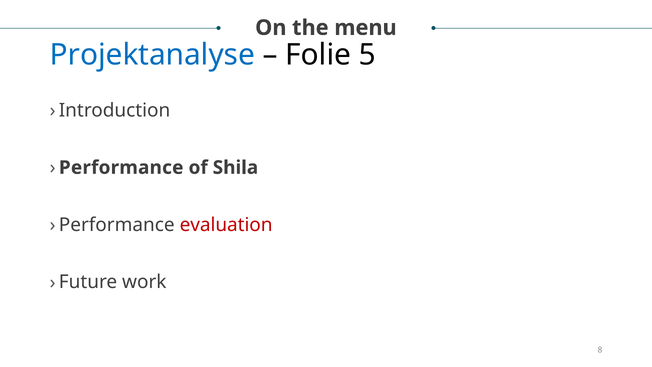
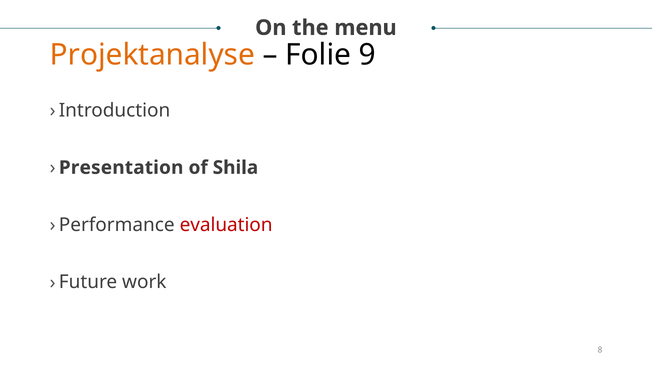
Projektanalyse colour: blue -> orange (152, 55)
5: 5 -> 9 (368, 55)
Performance: Performance -> Presentation (121, 167)
